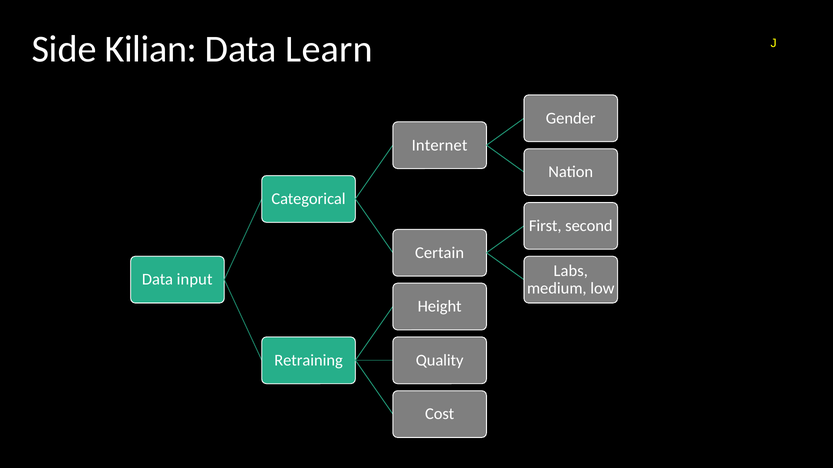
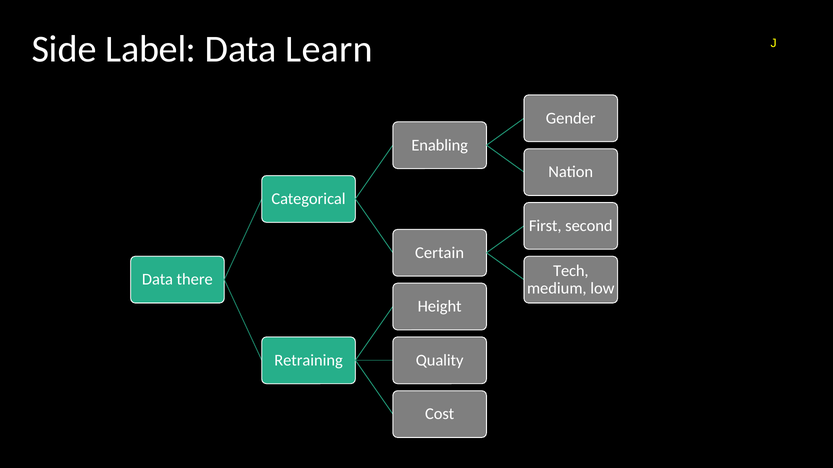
Kilian: Kilian -> Label (151, 49)
Internet: Internet -> Enabling (440, 145)
Labs: Labs -> Tech (571, 271)
input: input -> there (195, 280)
